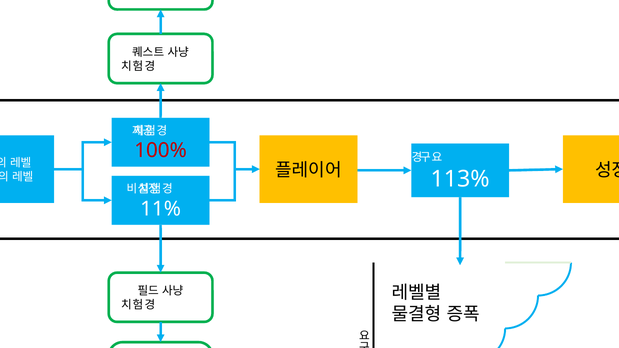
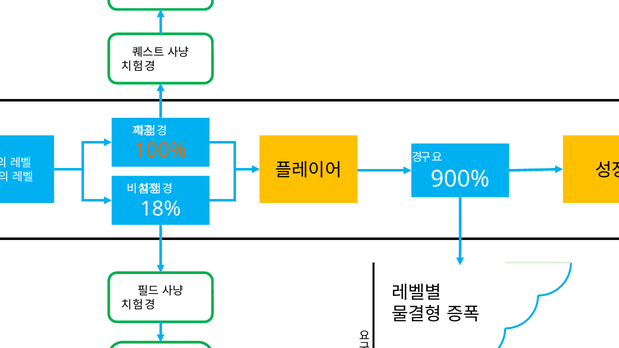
100% colour: red -> orange (161, 151)
113%: 113% -> 900% (460, 179)
11%: 11% -> 18% (161, 209)
